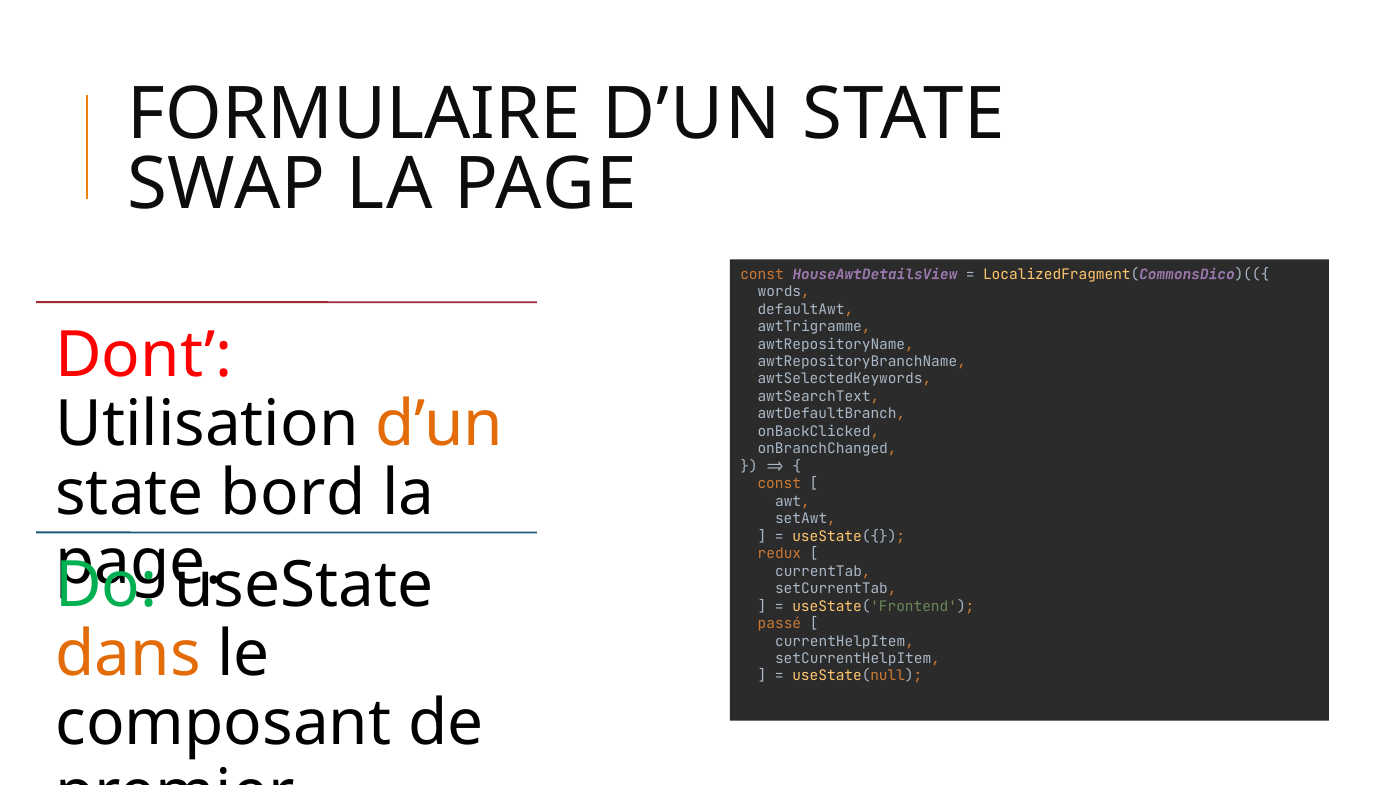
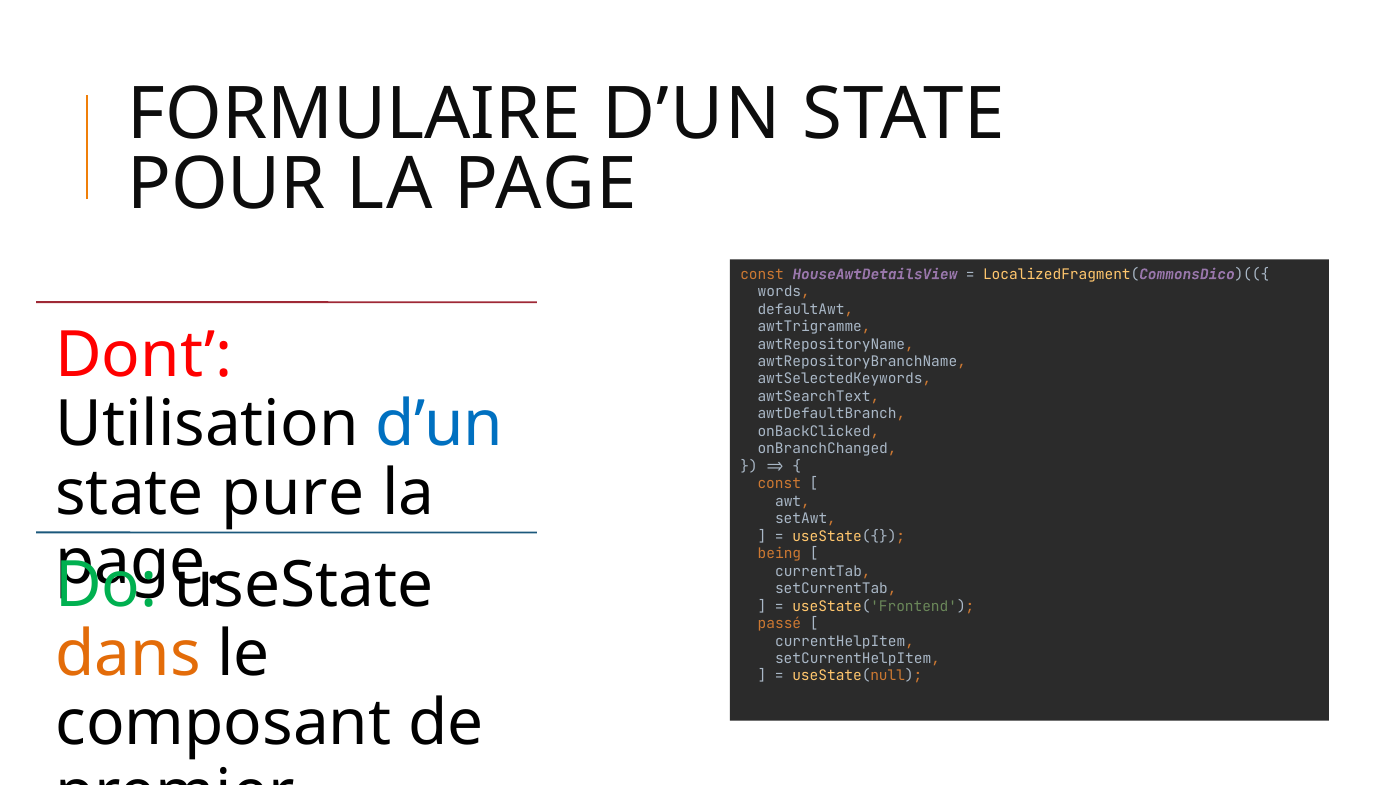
SWAP: SWAP -> POUR (227, 185)
d’un colour: orange -> blue (439, 424)
bord: bord -> pure (293, 493)
redux: redux -> being (779, 554)
